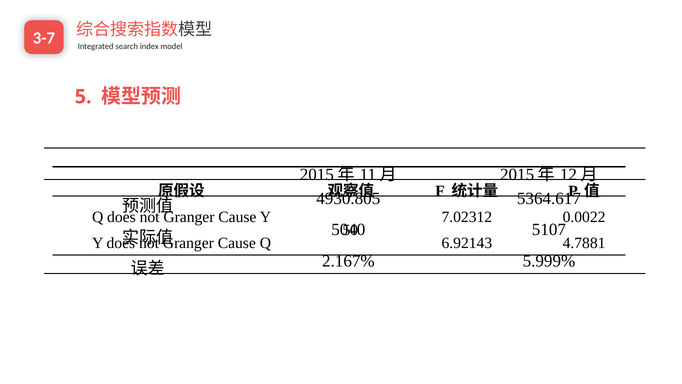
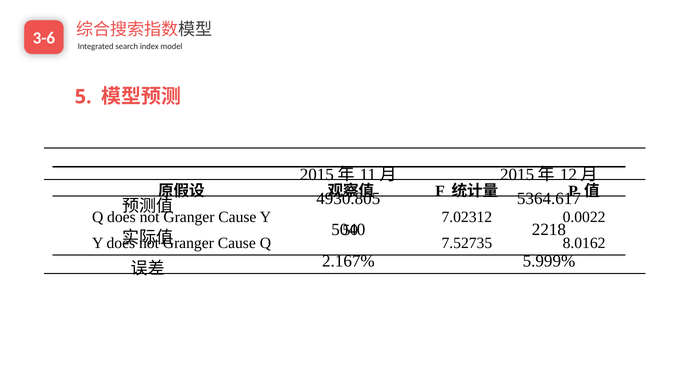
3-7: 3-7 -> 3-6 (44, 38)
5107: 5107 -> 2218 (549, 230)
6.92143: 6.92143 -> 7.52735 (467, 243)
4.7881: 4.7881 -> 8.0162 (584, 243)
